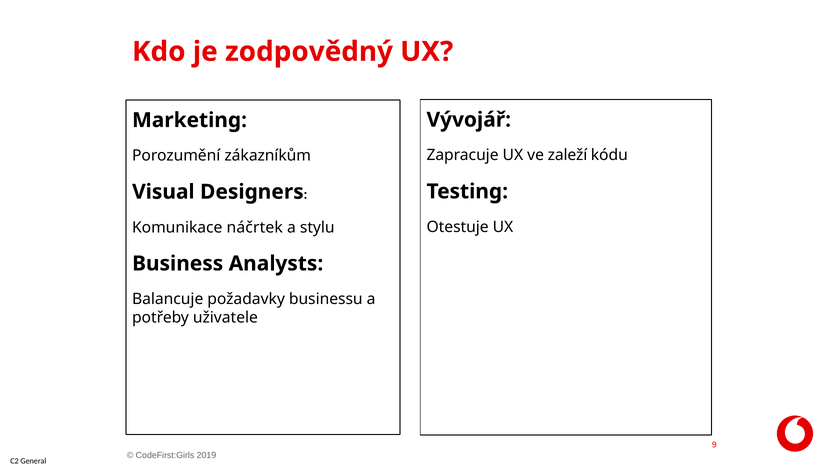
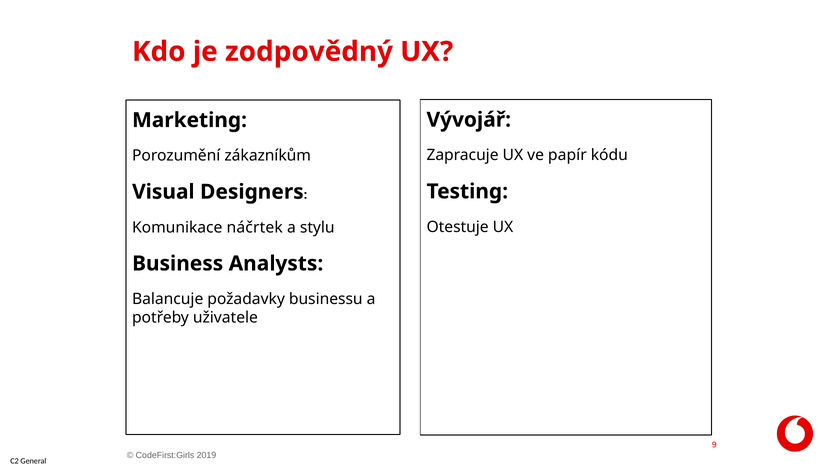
zaleží: zaleží -> papír (567, 155)
